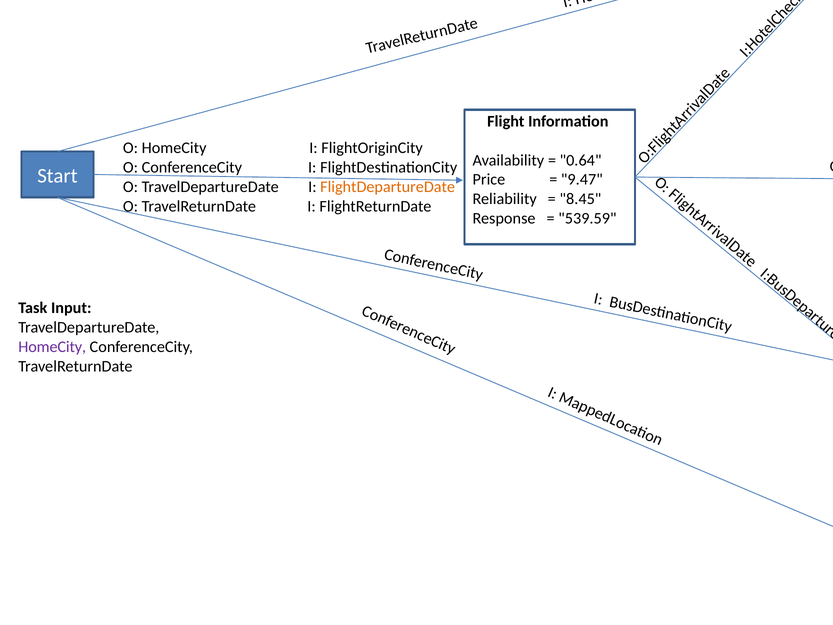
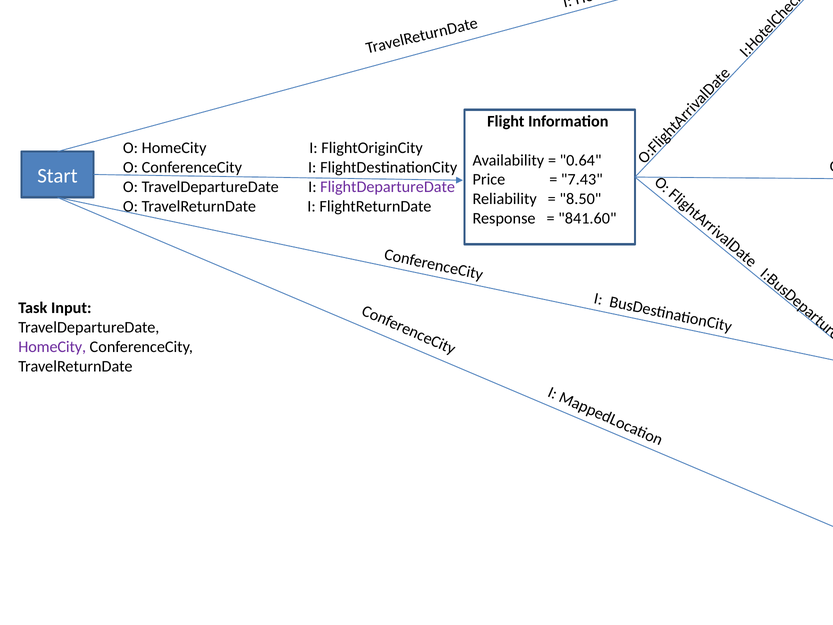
9.47: 9.47 -> 7.43 (582, 180)
FlightDepartureDate colour: orange -> purple (388, 187)
8.45: 8.45 -> 8.50 (580, 199)
539.59: 539.59 -> 841.60 (587, 218)
